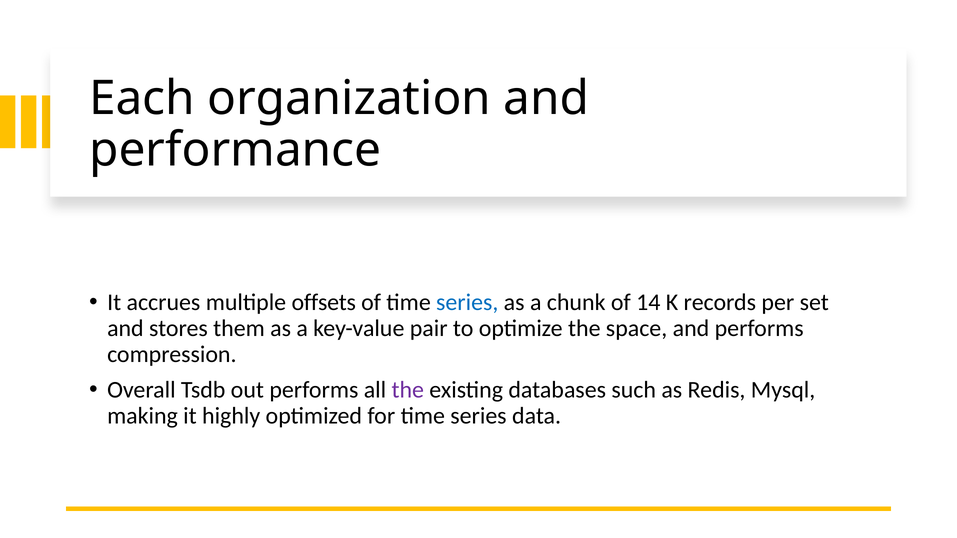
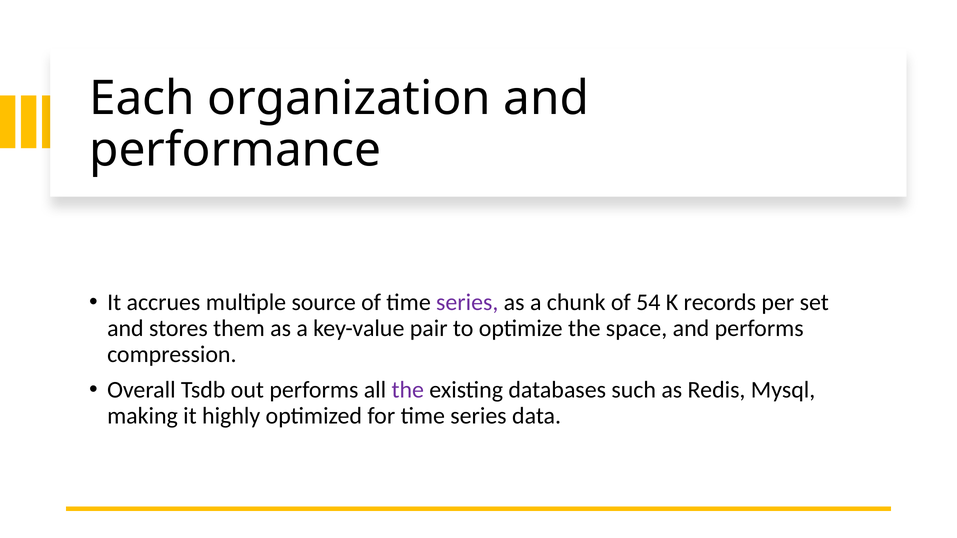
offsets: offsets -> source (324, 303)
series colour: blue -> purple (467, 303)
14: 14 -> 54 (648, 303)
